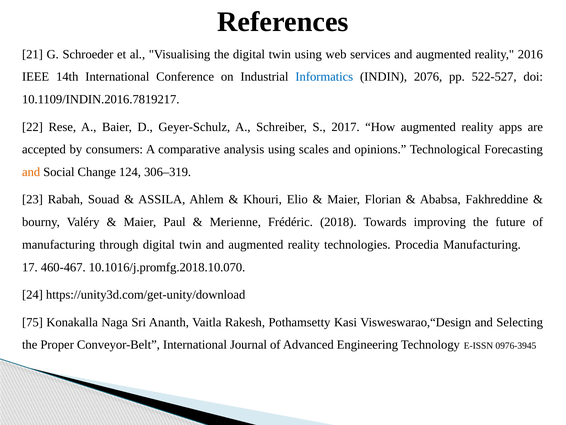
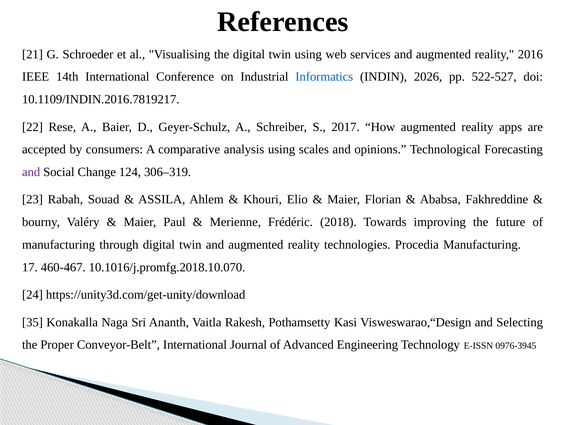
2076: 2076 -> 2026 (428, 77)
and colour: orange -> purple (31, 172)
75: 75 -> 35 (32, 322)
